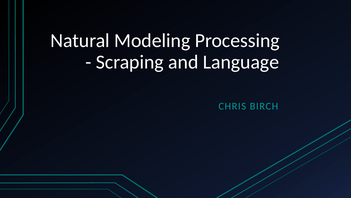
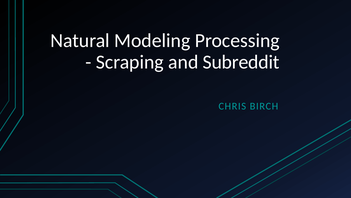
Language: Language -> Subreddit (241, 62)
